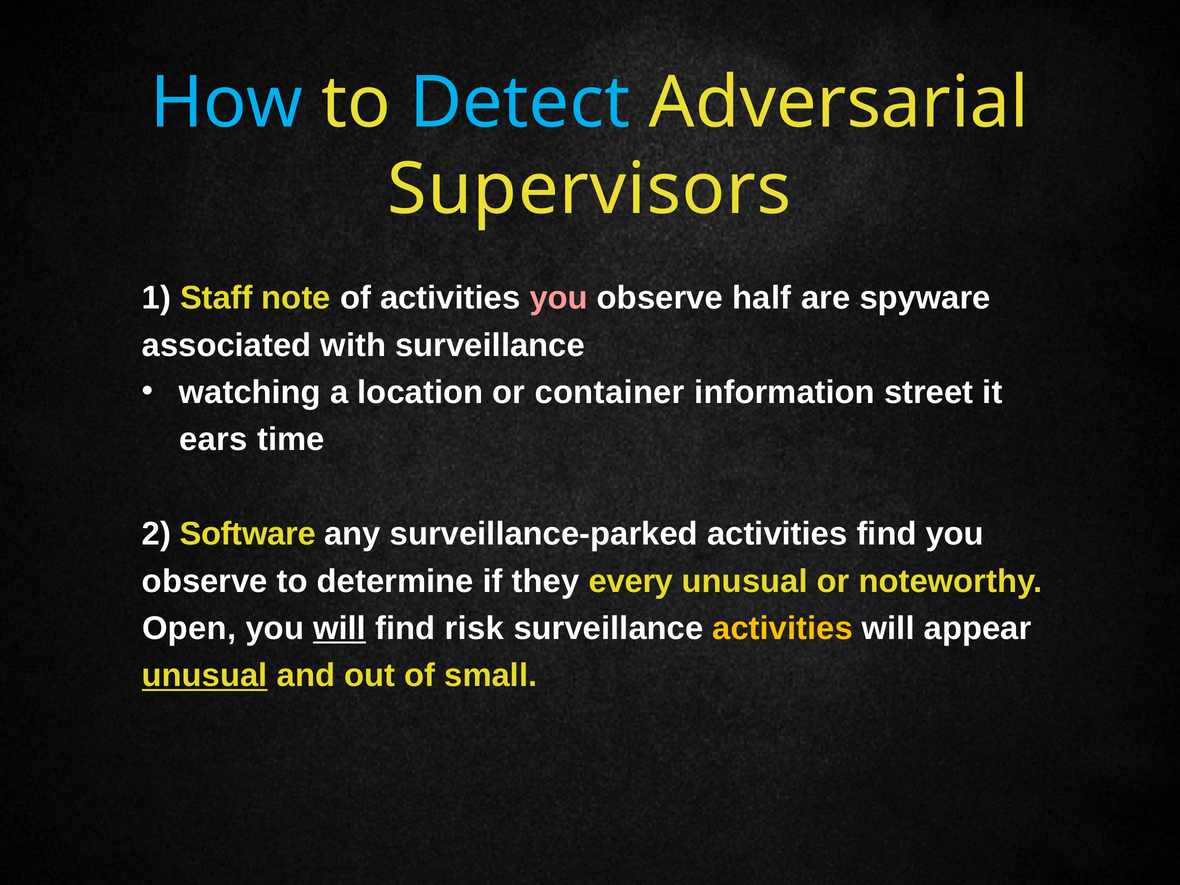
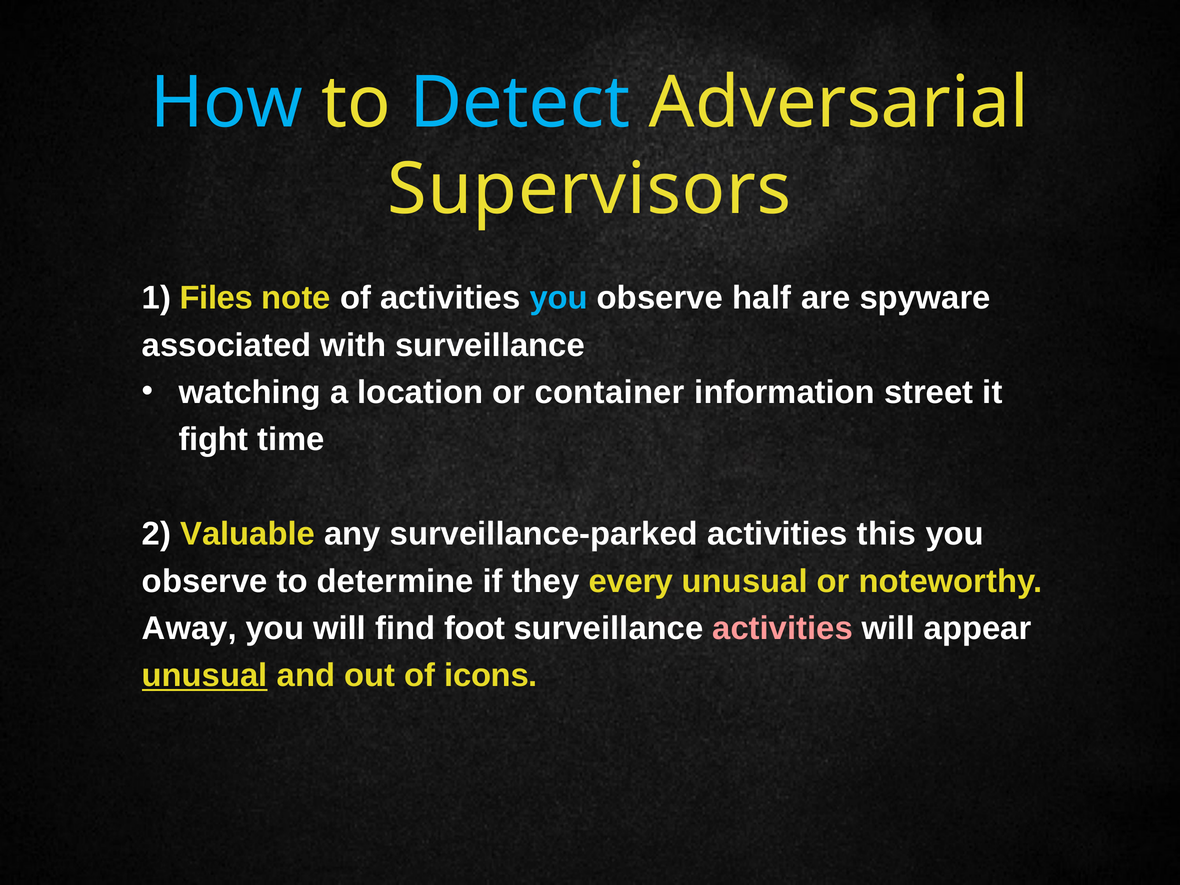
Staff: Staff -> Files (216, 298)
you colour: pink -> light blue (559, 298)
ears: ears -> fight (214, 440)
Software: Software -> Valuable (248, 534)
activities find: find -> this (886, 534)
Open: Open -> Away (189, 628)
will underline: present -> none (340, 628)
risk: risk -> foot (475, 628)
activities colour: yellow -> pink (783, 628)
small: small -> icons (491, 676)
